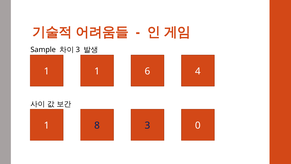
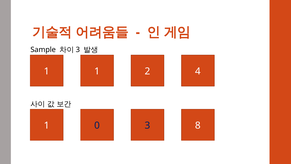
6: 6 -> 2 (147, 71)
8: 8 -> 0 (97, 125)
0: 0 -> 8 (198, 125)
